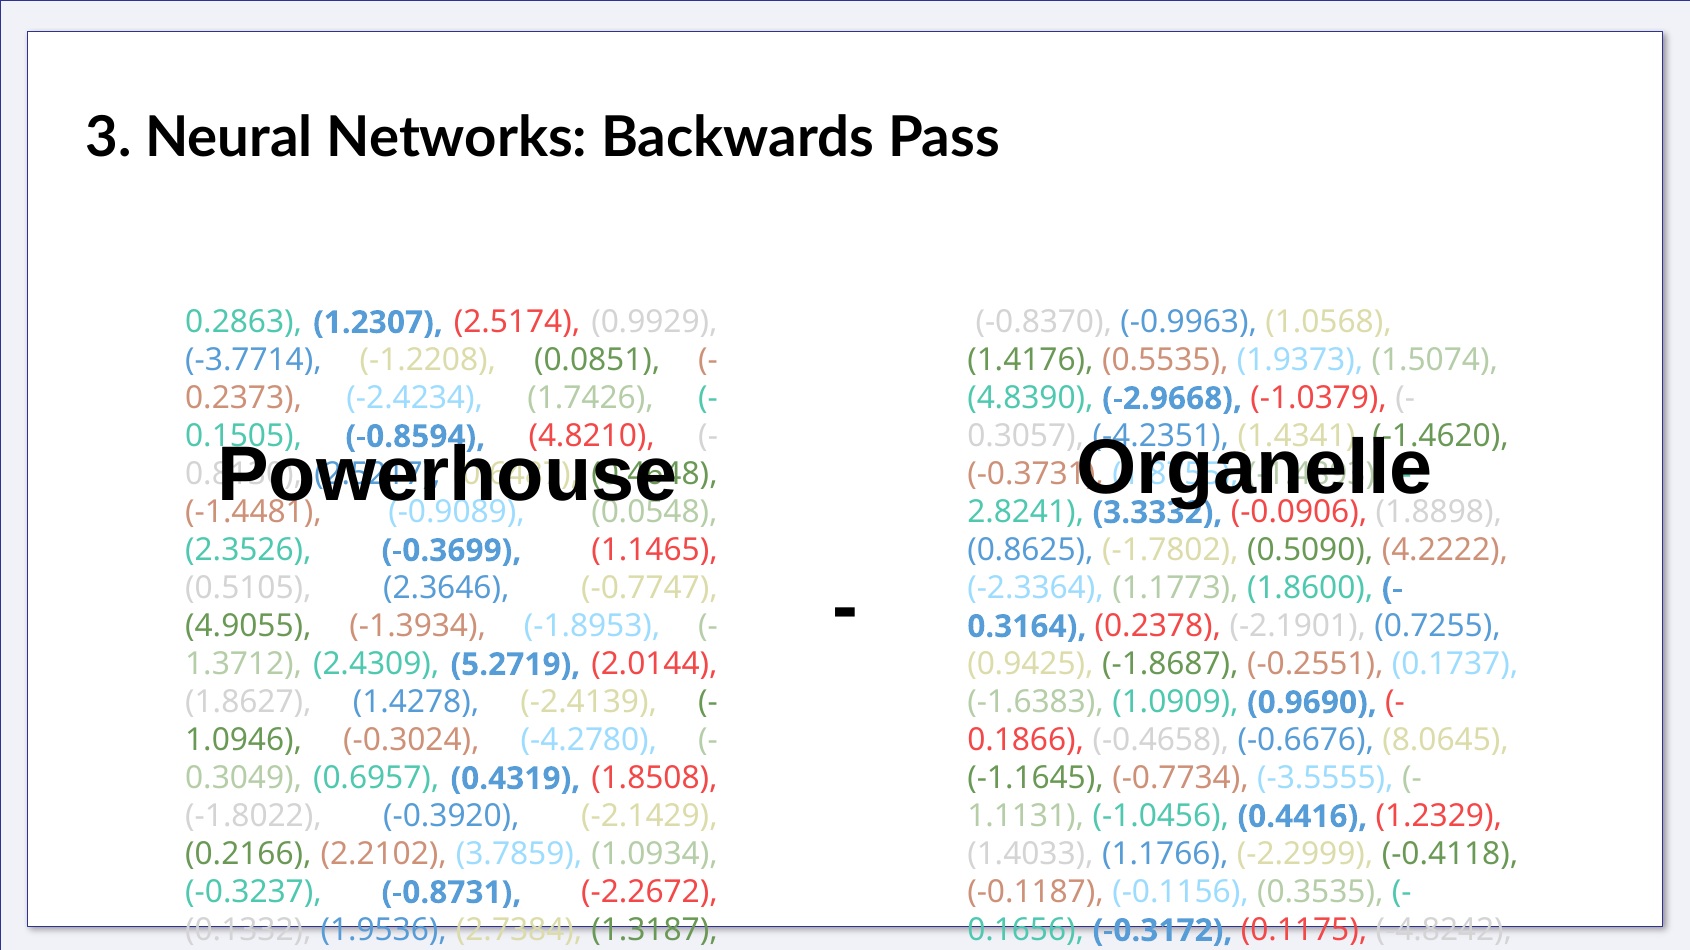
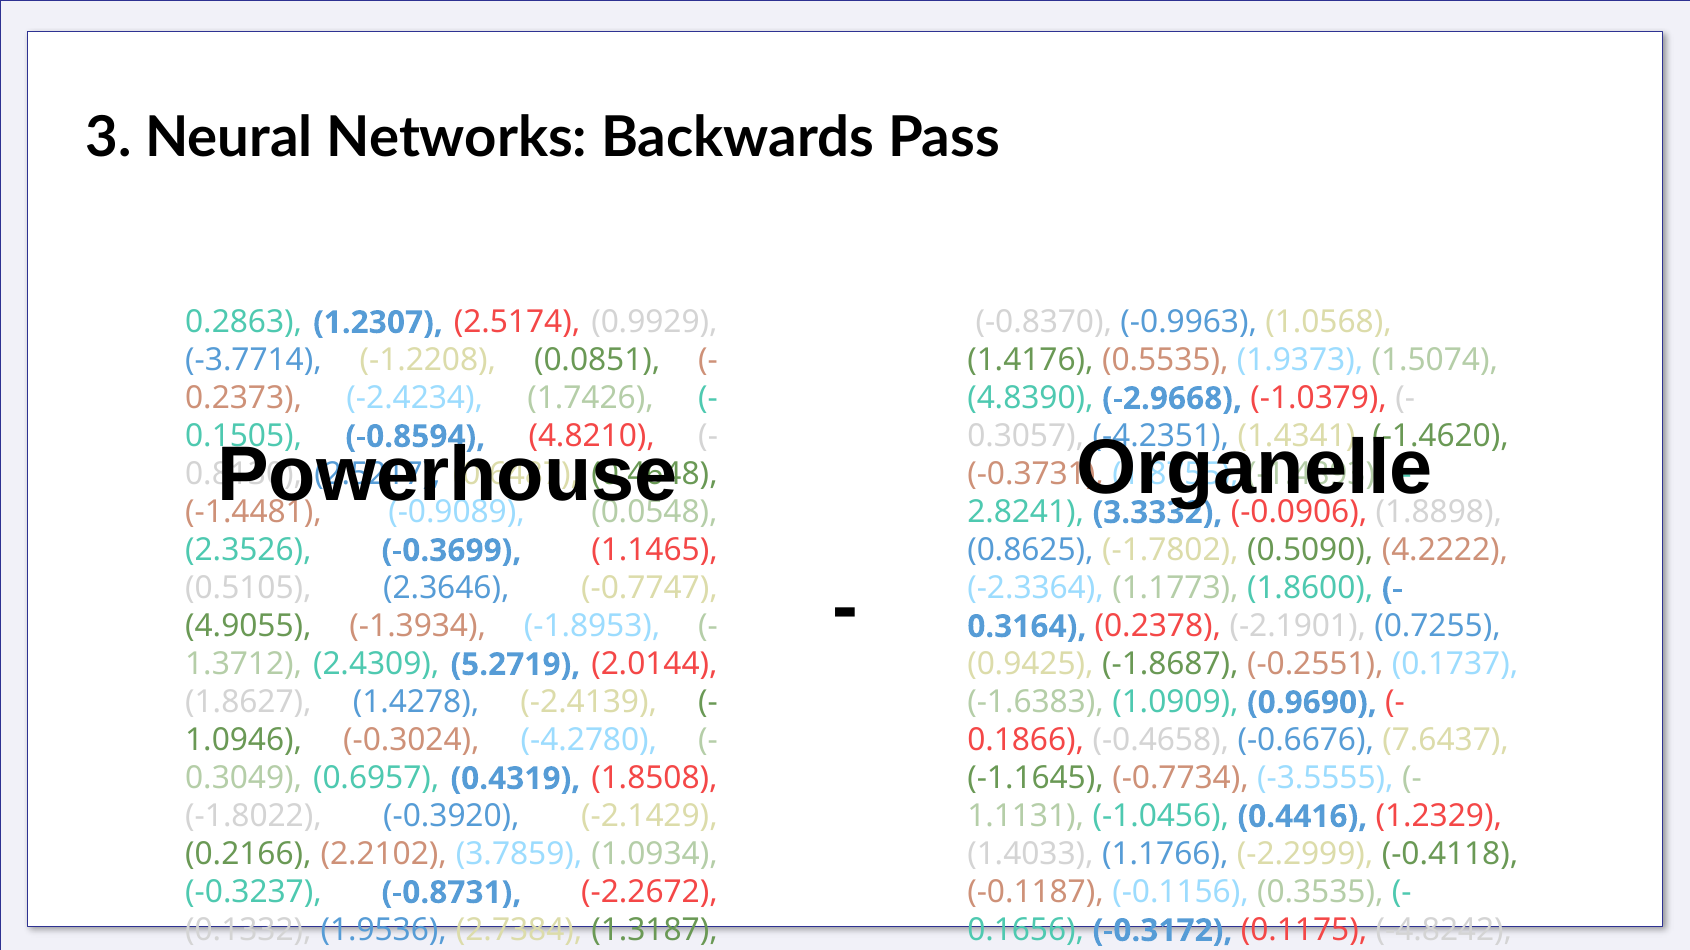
8.0645: 8.0645 -> 7.6437 (1446, 741)
